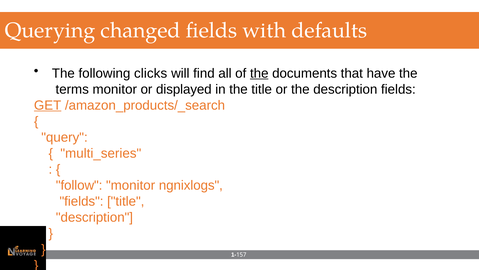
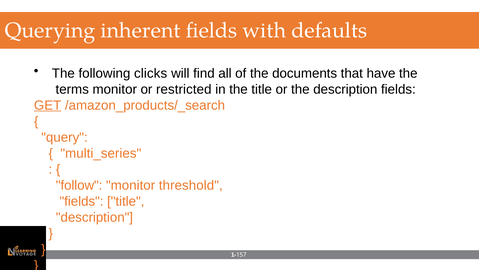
changed: changed -> inherent (141, 30)
the underline: present -> none (259, 73)
displayed: displayed -> restricted (184, 89)
ngnixlogs: ngnixlogs -> threshold (191, 185)
